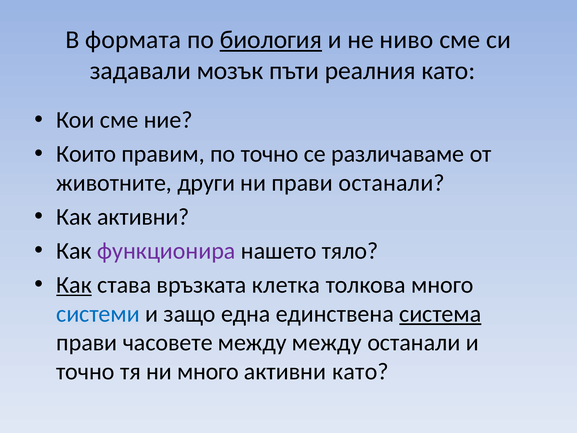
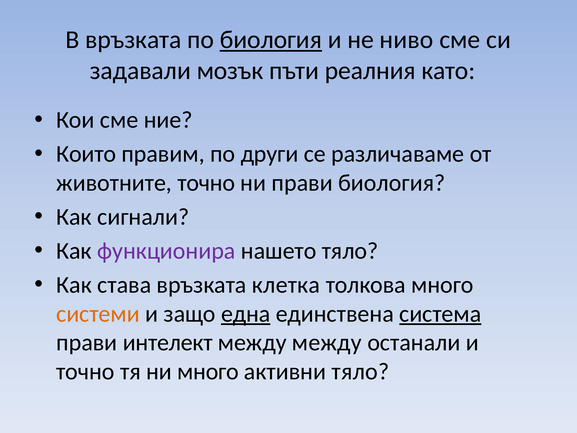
В формата: формата -> връзката (133, 40)
по точно: точно -> други (270, 154)
животните други: други -> точно (206, 183)
прави останали: останали -> биология (392, 183)
Как активни: активни -> сигнали (143, 217)
Как underline: present -> none (74, 285)
системи colour: blue -> orange (98, 314)
една underline: none -> present (246, 314)
часовете: часовете -> интелект (168, 342)
активни като: като -> тяло (360, 371)
